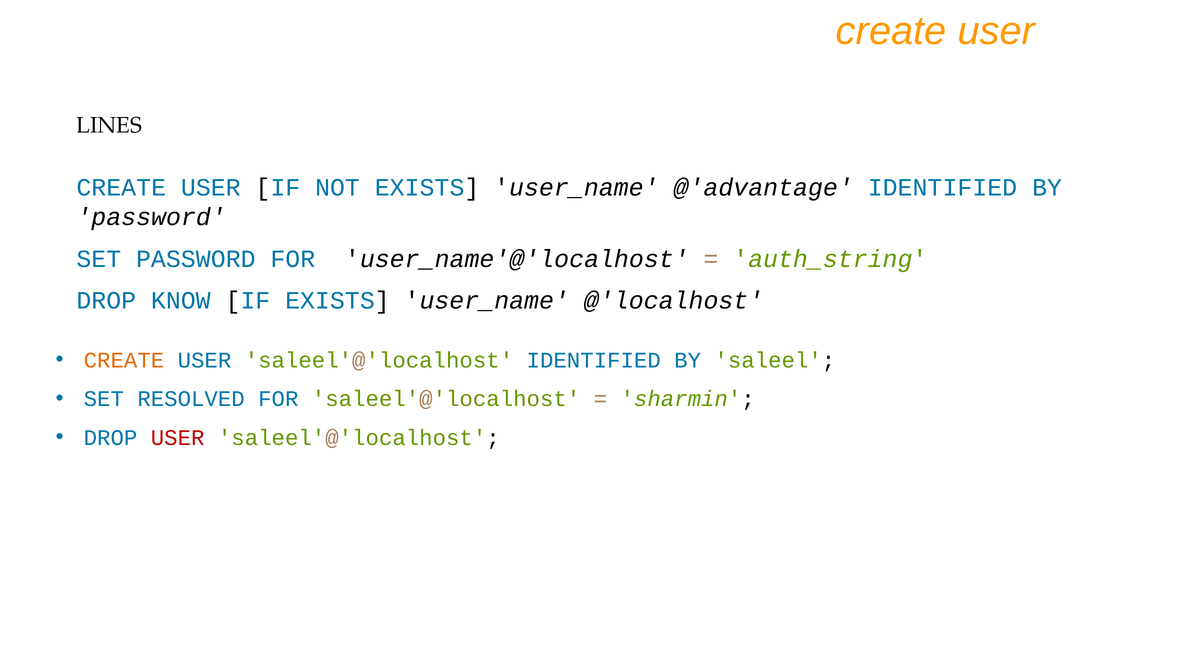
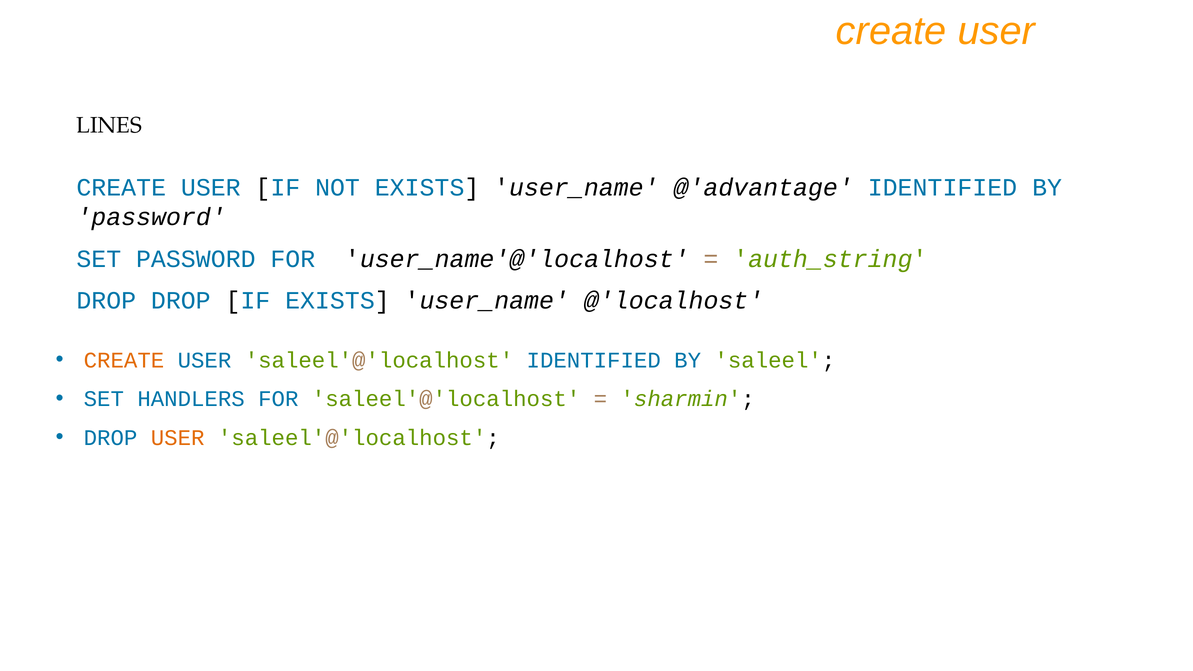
DROP KNOW: KNOW -> DROP (181, 301)
RESOLVED: RESOLVED -> HANDLERS (191, 399)
USER colour: red -> orange (178, 438)
